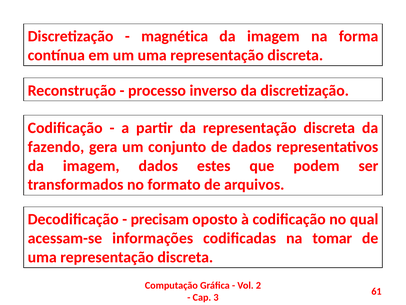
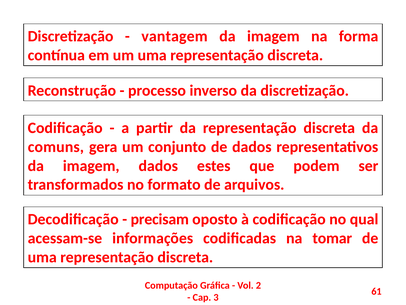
magnética: magnética -> vantagem (174, 36)
fazendo: fazendo -> comuns (56, 147)
